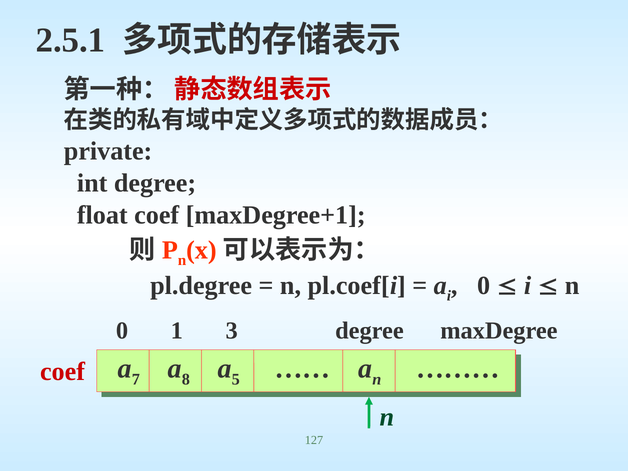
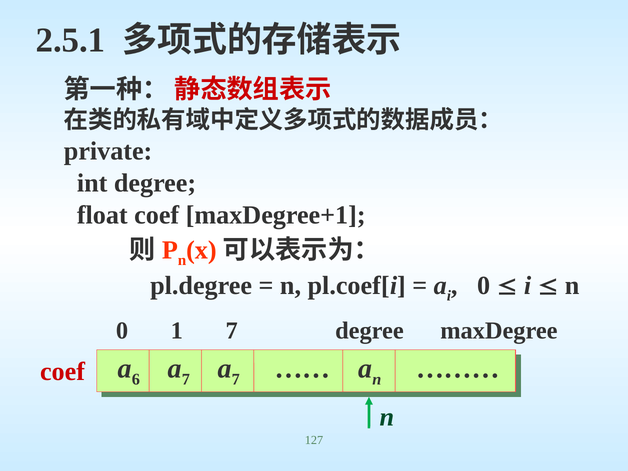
1 3: 3 -> 7 (232, 331)
7: 7 -> 6 (136, 379)
8: 8 -> 7 (186, 379)
5: 5 -> 7 (236, 379)
